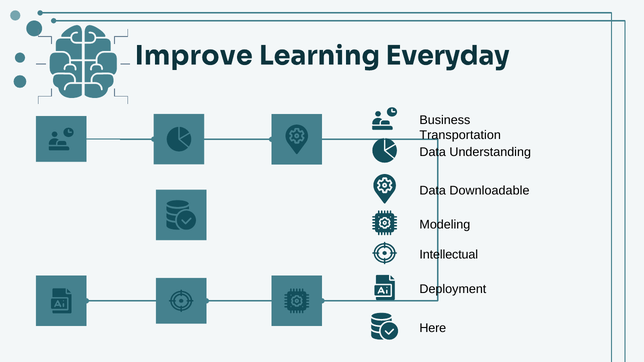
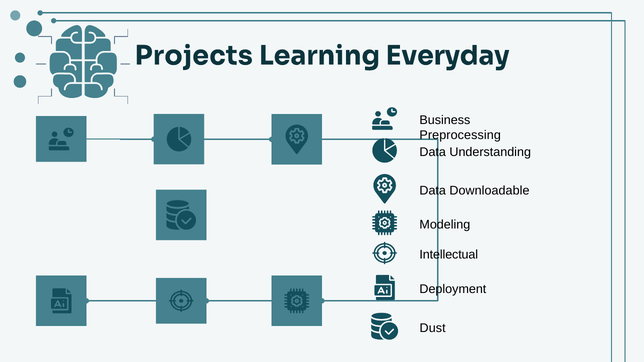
Improve: Improve -> Projects (194, 56)
Transportation: Transportation -> Preprocessing (460, 135)
Here: Here -> Dust (433, 328)
